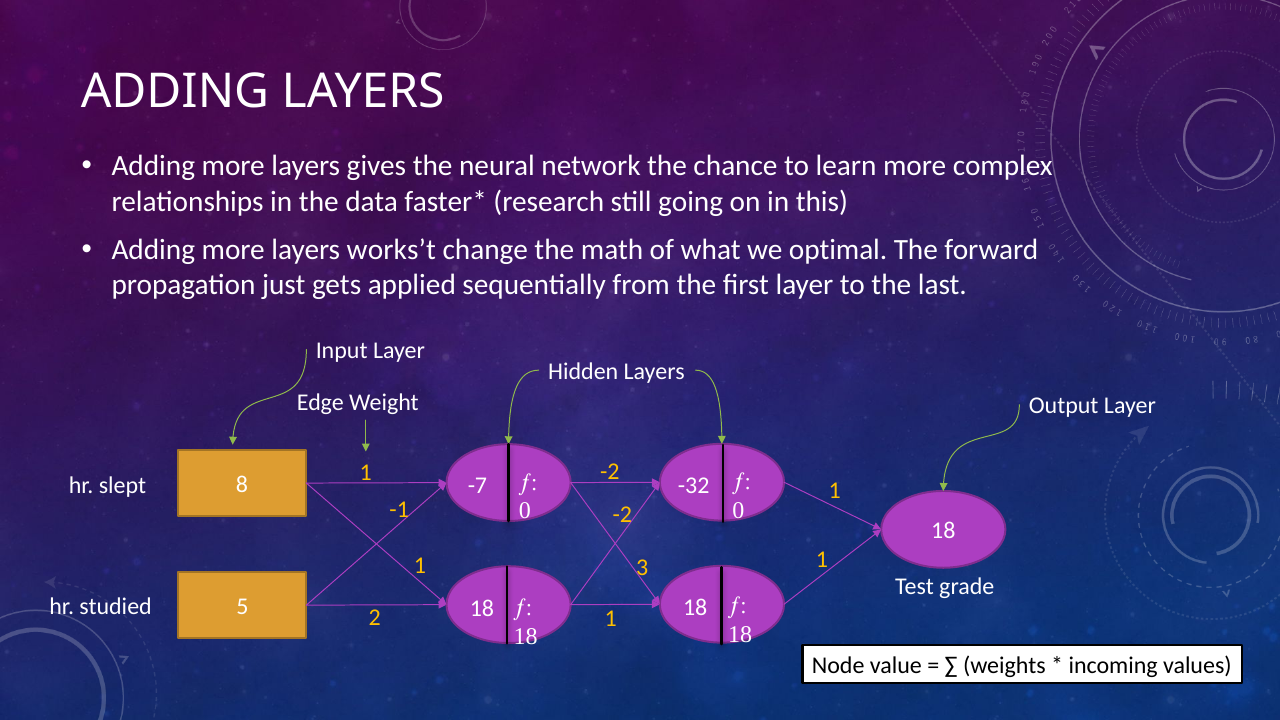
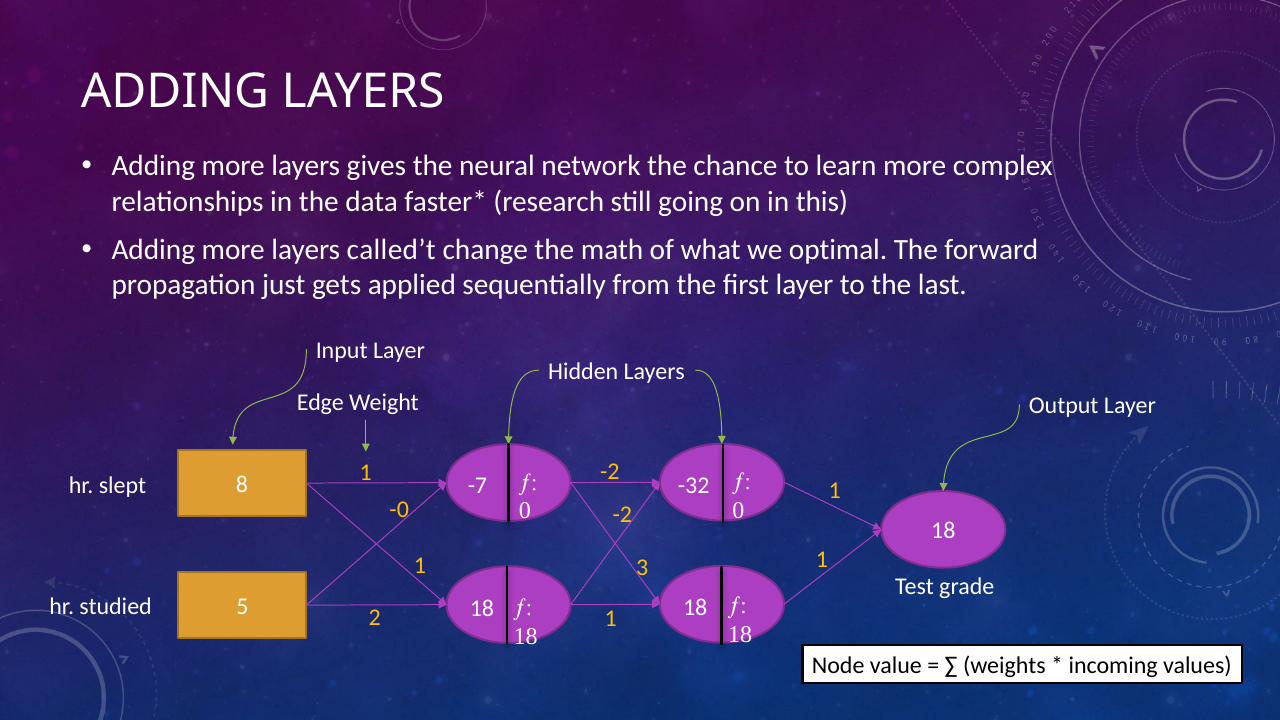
works’t: works’t -> called’t (391, 250)
-1: -1 -> -0 (399, 510)
